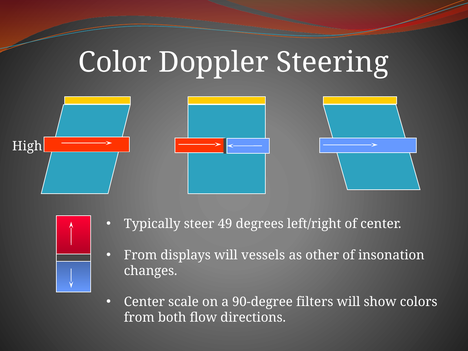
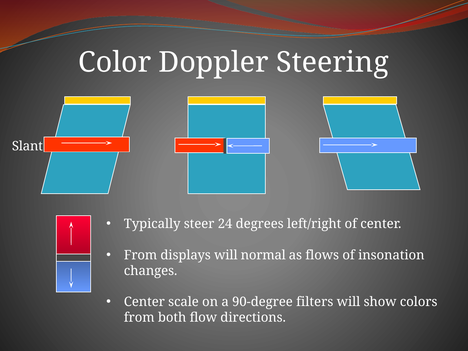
High: High -> Slant (27, 146)
49: 49 -> 24 (225, 224)
vessels: vessels -> normal (263, 255)
other: other -> flows (322, 255)
